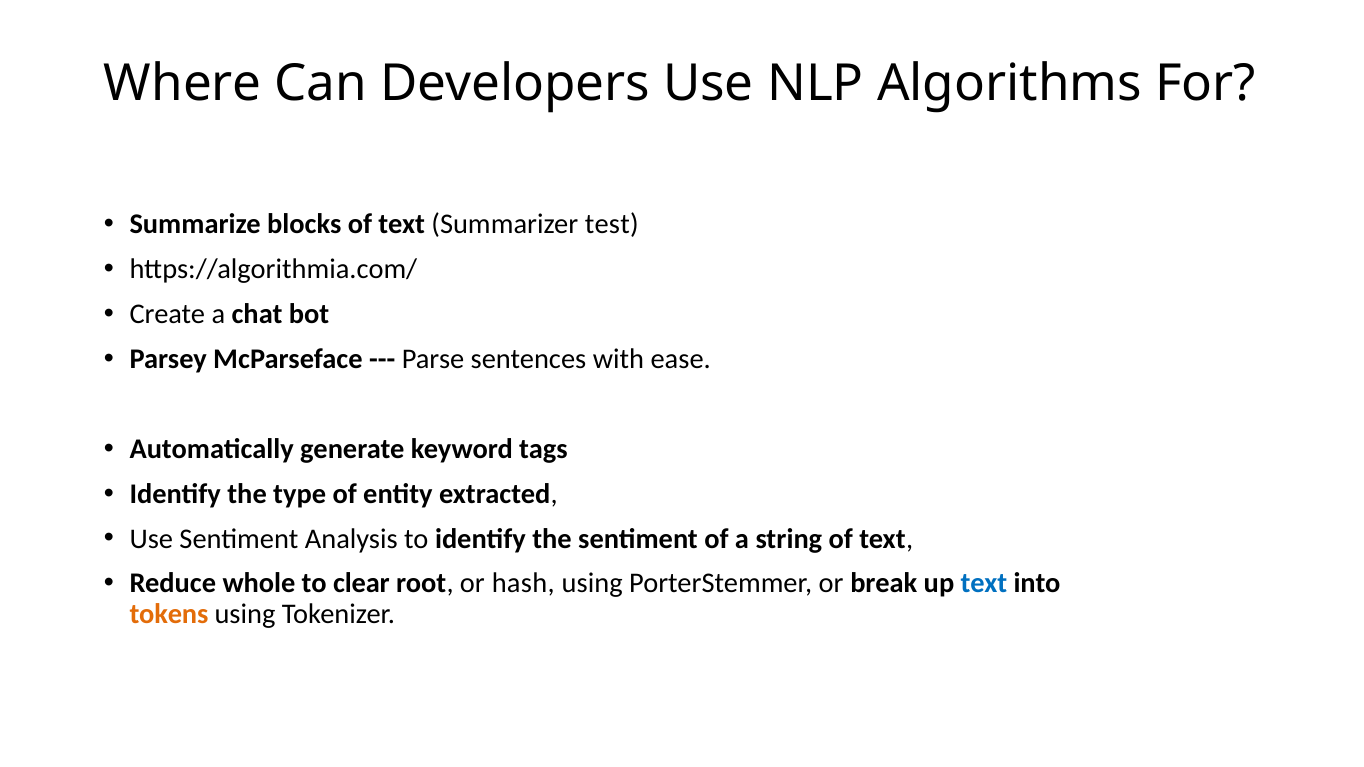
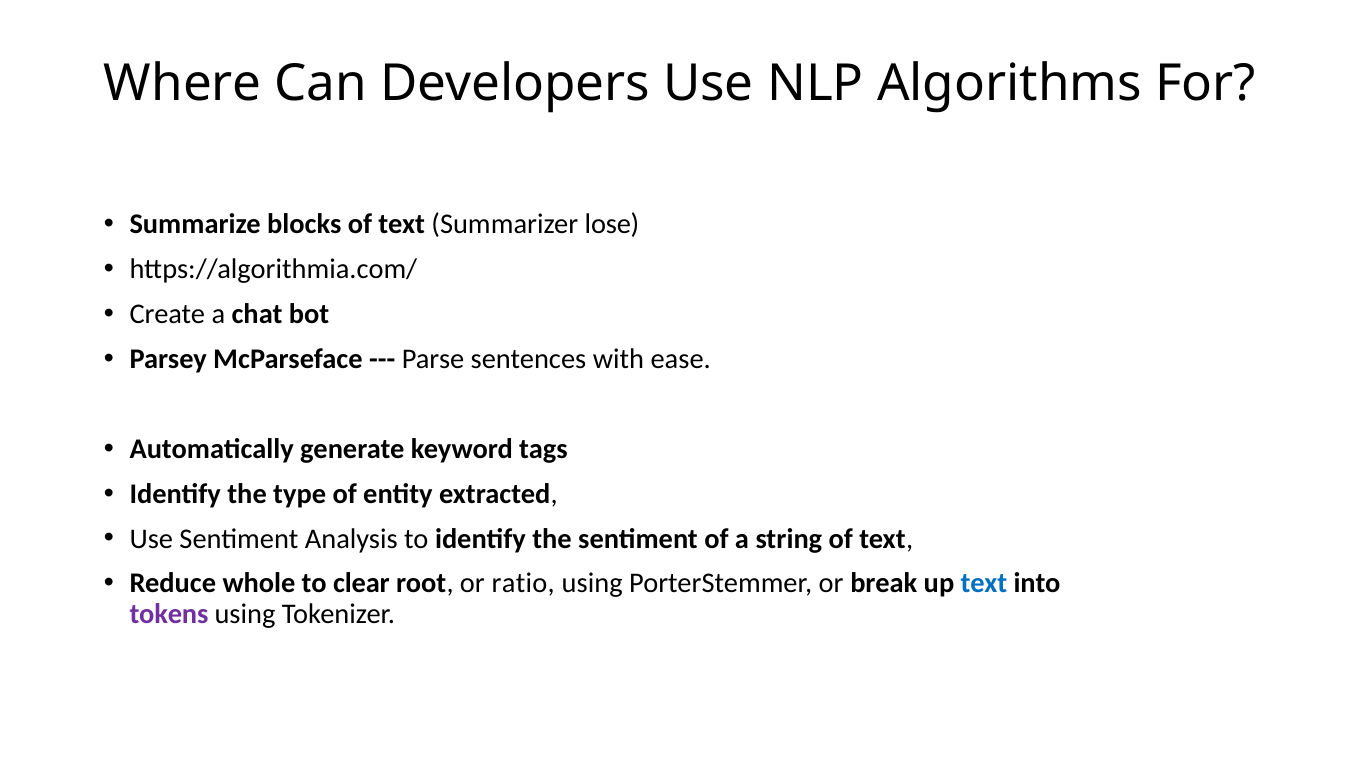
test: test -> lose (612, 225)
hash: hash -> ratio (523, 584)
tokens colour: orange -> purple (169, 614)
